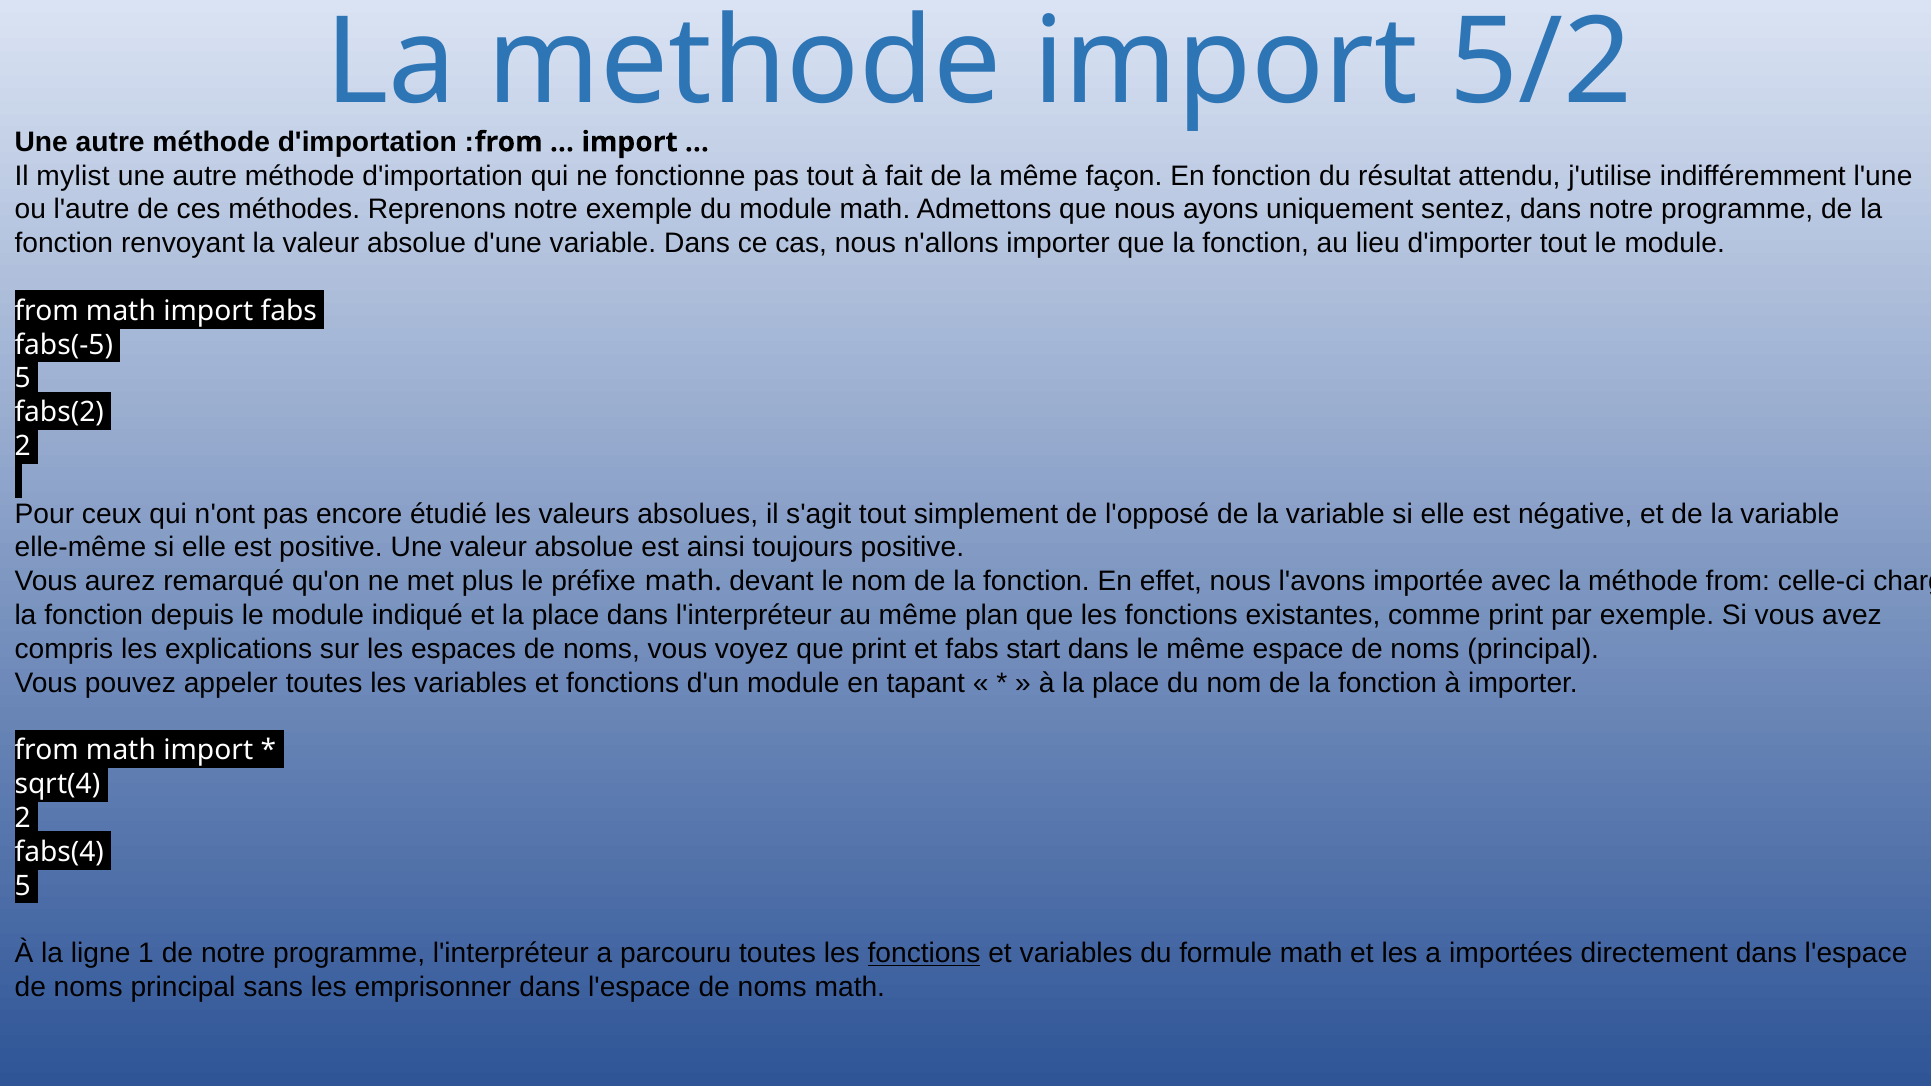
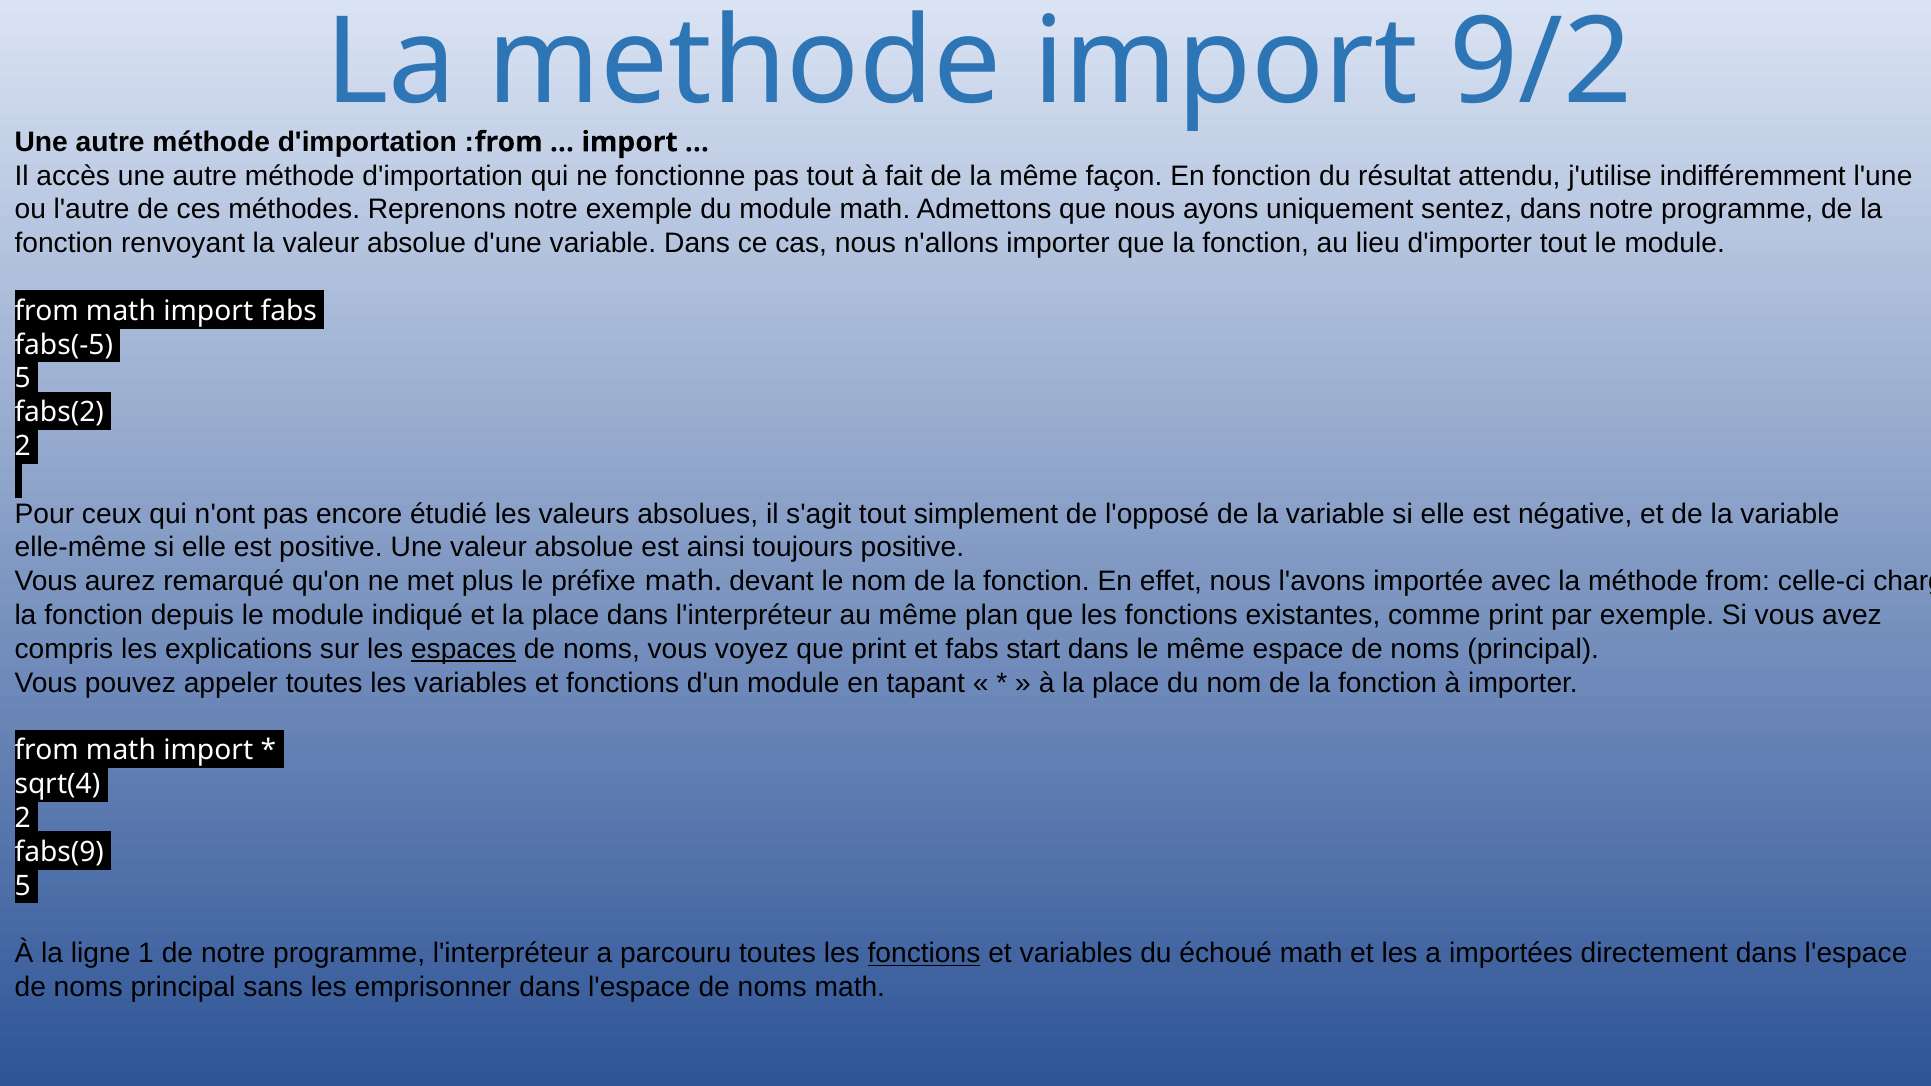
5/2: 5/2 -> 9/2 (1541, 63)
mylist: mylist -> accès (73, 176)
espaces underline: none -> present (463, 649)
fabs(4: fabs(4 -> fabs(9 (59, 852)
formule: formule -> échoué (1226, 953)
